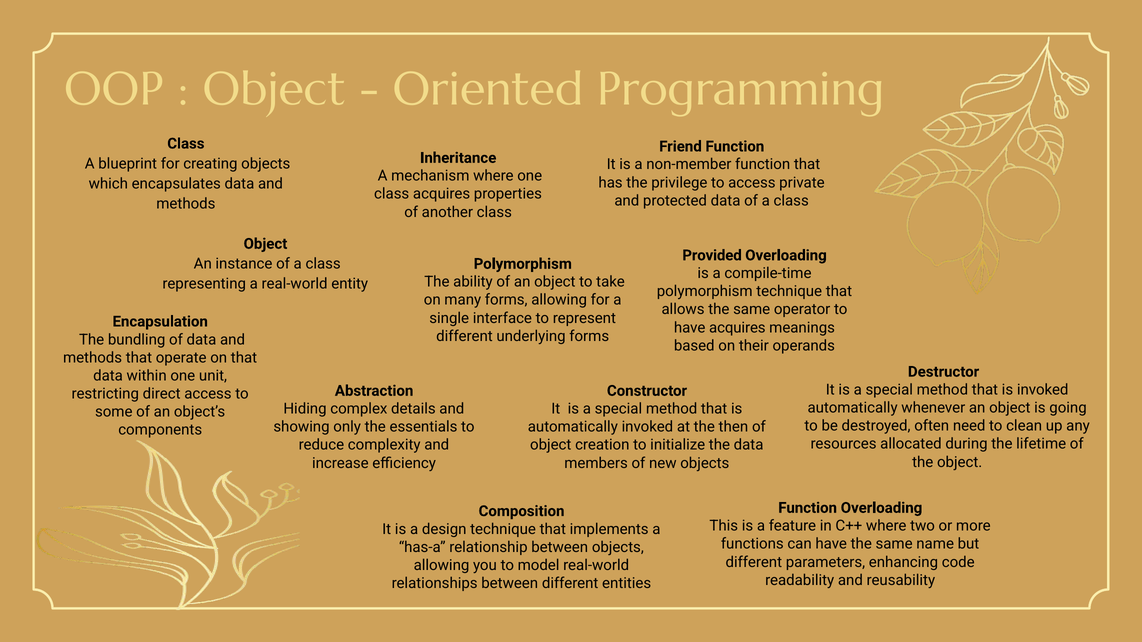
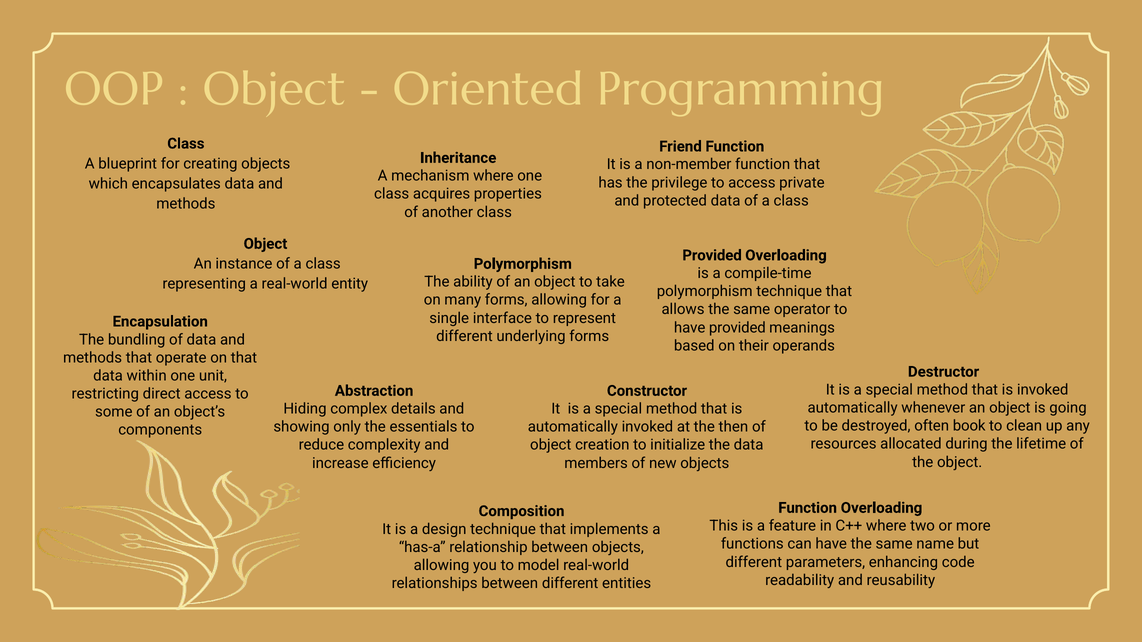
have acquires: acquires -> provided (737, 328)
need: need -> book (969, 426)
